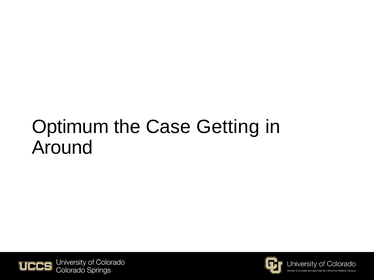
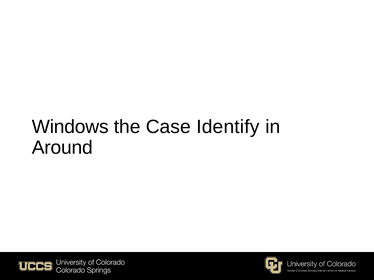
Optimum: Optimum -> Windows (70, 127)
Getting: Getting -> Identify (228, 127)
